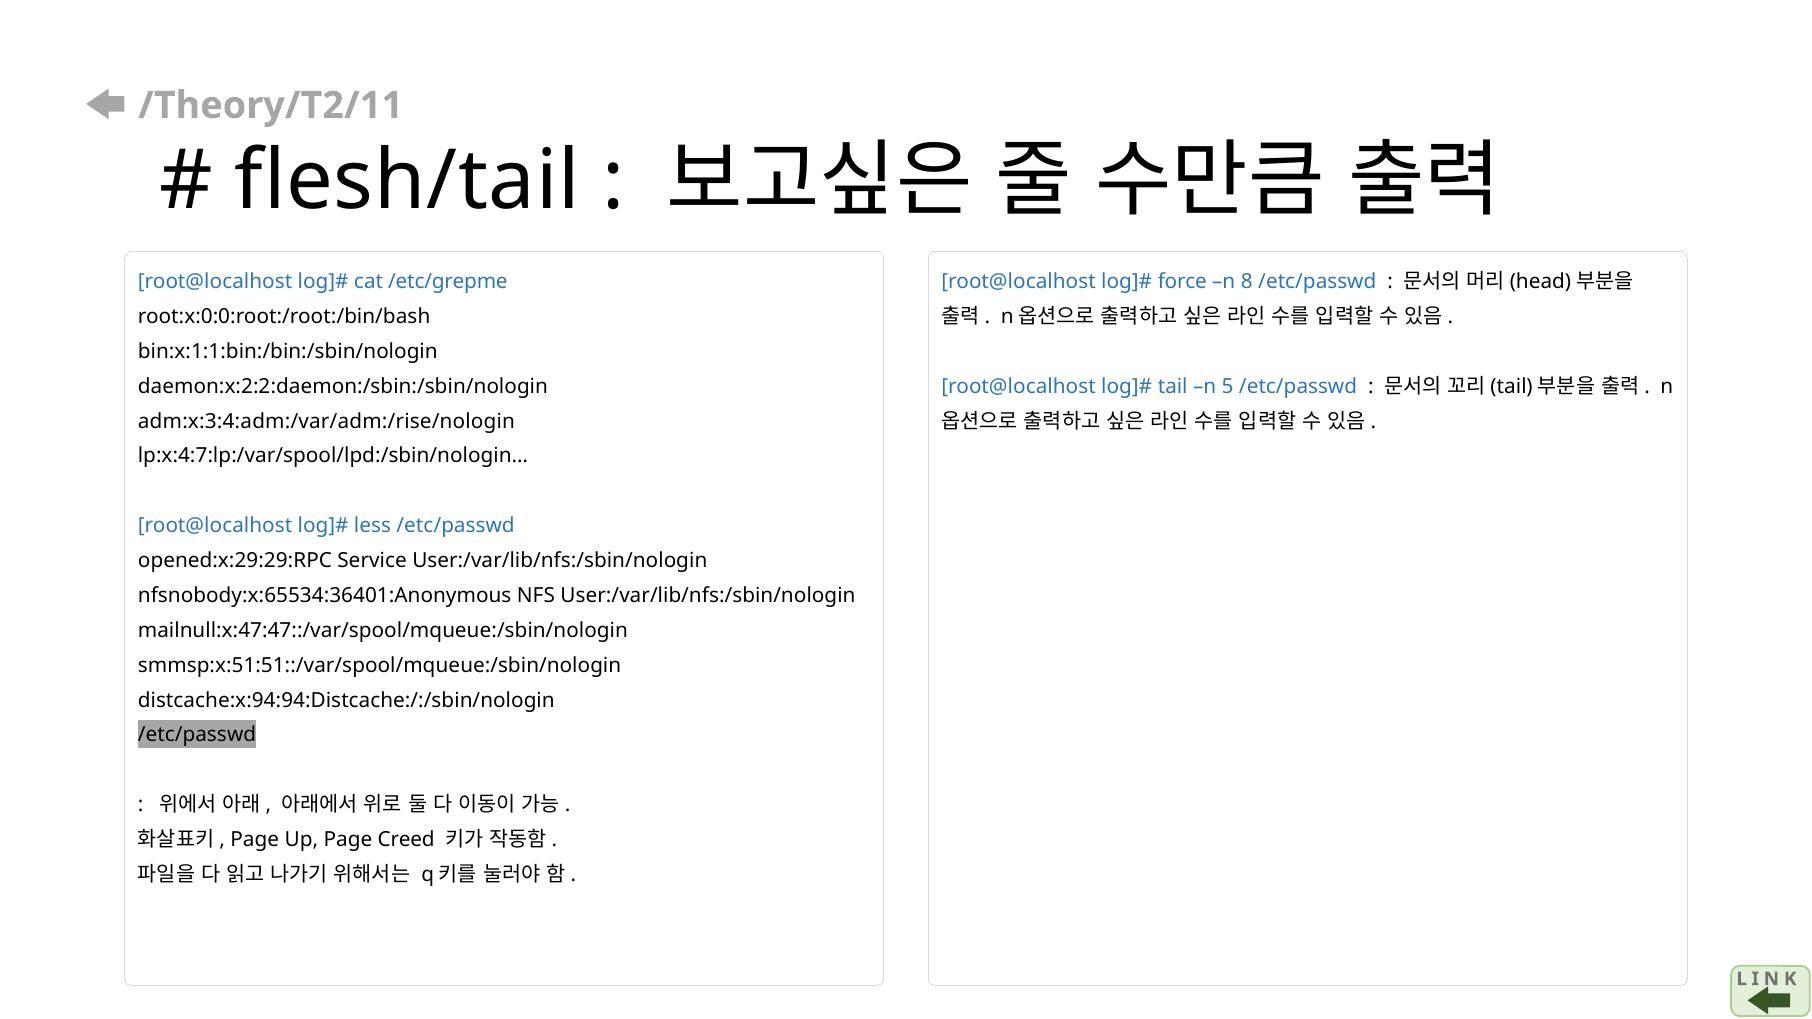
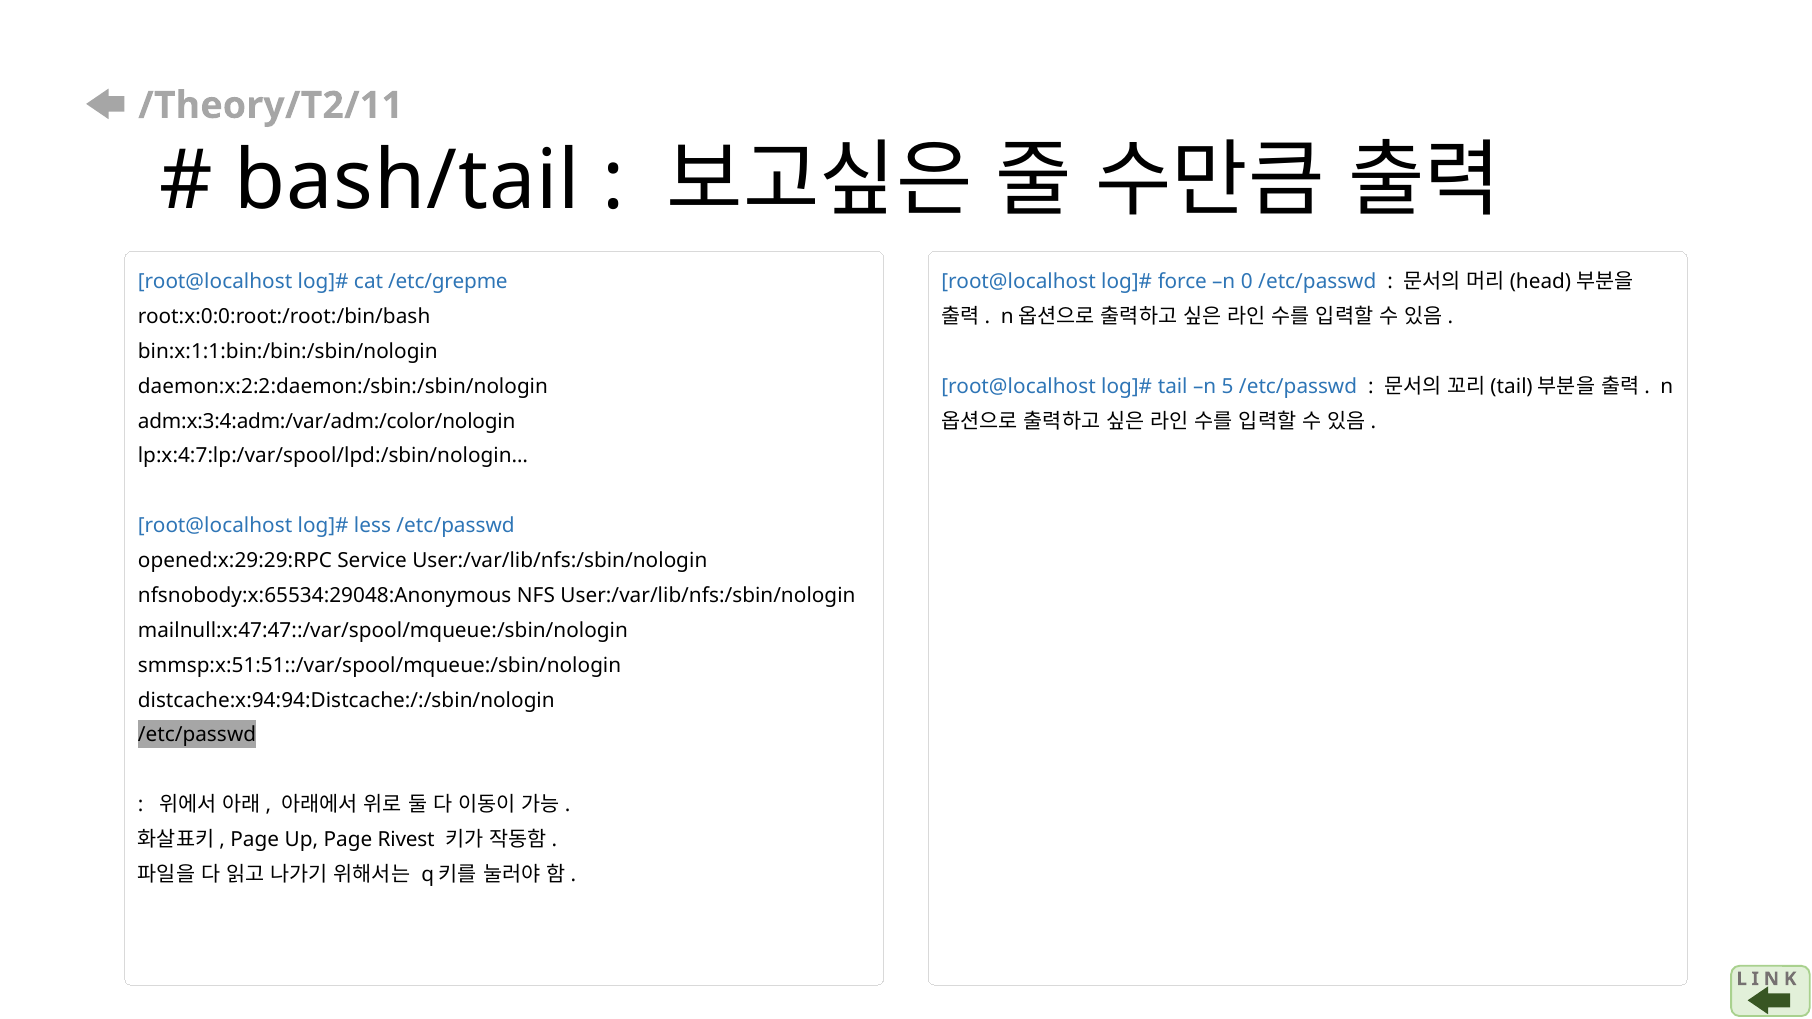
flesh/tail: flesh/tail -> bash/tail (407, 181)
8: 8 -> 0 (1247, 282)
adm:x:3:4:adm:/var/adm:/rise/nologin: adm:x:3:4:adm:/var/adm:/rise/nologin -> adm:x:3:4:adm:/var/adm:/color/nologin (327, 421)
nfsnobody:x:65534:36401:Anonymous: nfsnobody:x:65534:36401:Anonymous -> nfsnobody:x:65534:29048:Anonymous (325, 596)
Creed: Creed -> Rivest (406, 840)
